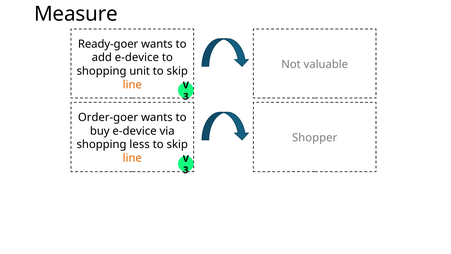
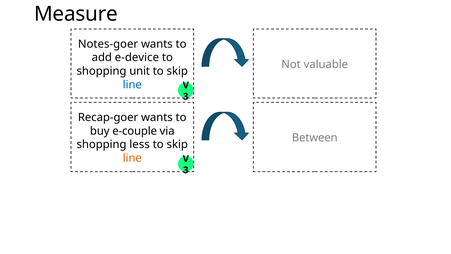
Ready-goer: Ready-goer -> Notes-goer (108, 44)
line colour: orange -> blue (132, 85)
Order-goer: Order-goer -> Recap-goer (108, 117)
buy e-device: e-device -> e-couple (135, 131)
Shopper: Shopper -> Between (315, 138)
